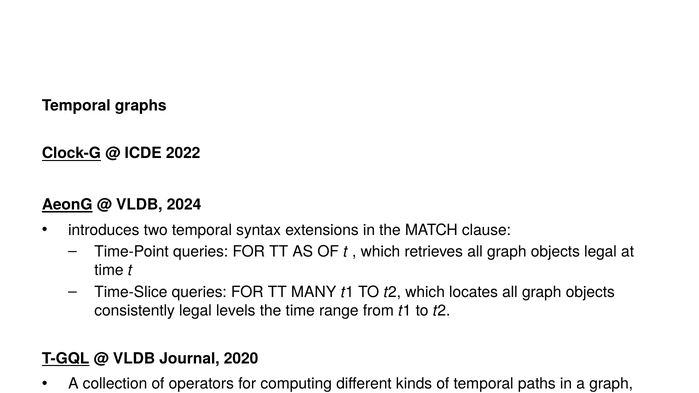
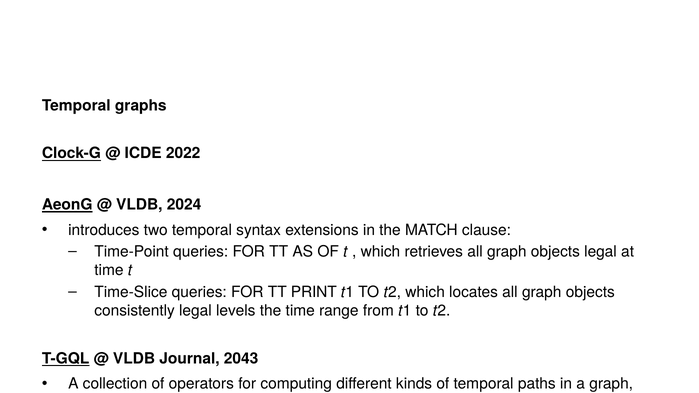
MANY: MANY -> PRINT (314, 292)
2020: 2020 -> 2043 (241, 359)
